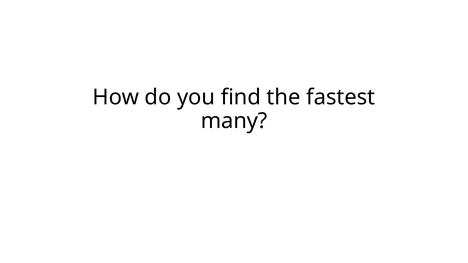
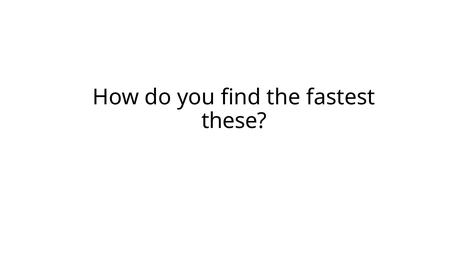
many: many -> these (234, 121)
